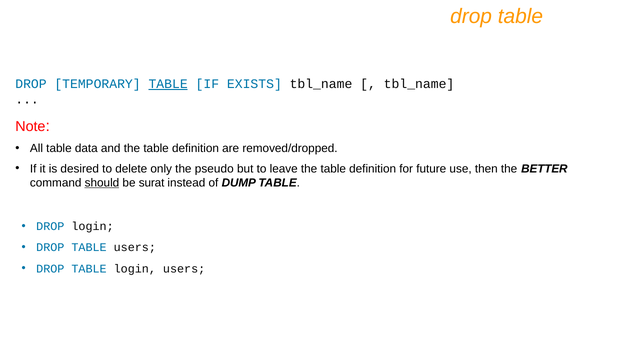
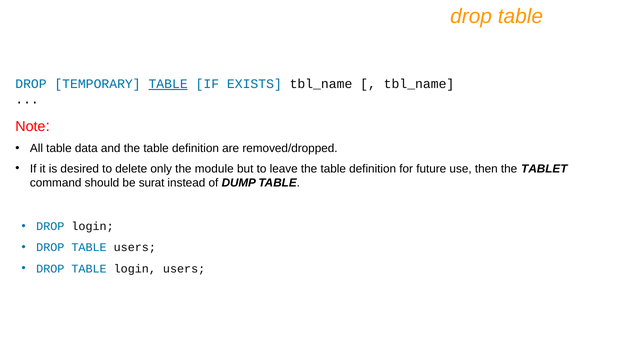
pseudo: pseudo -> module (214, 169)
BETTER: BETTER -> TABLET (544, 169)
should underline: present -> none (102, 183)
